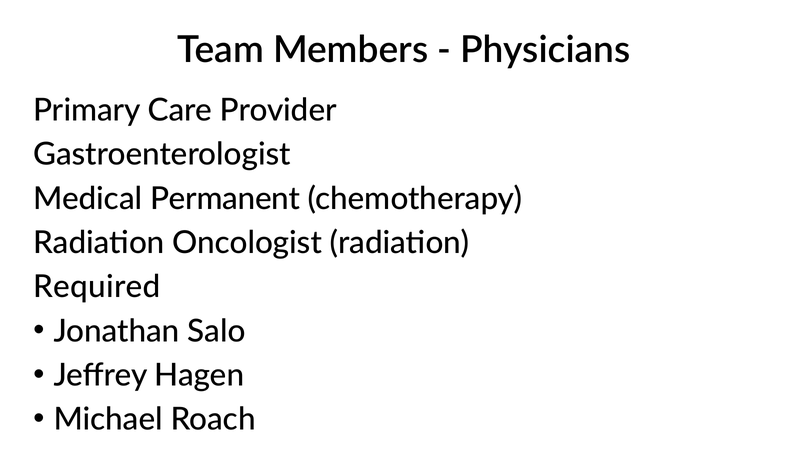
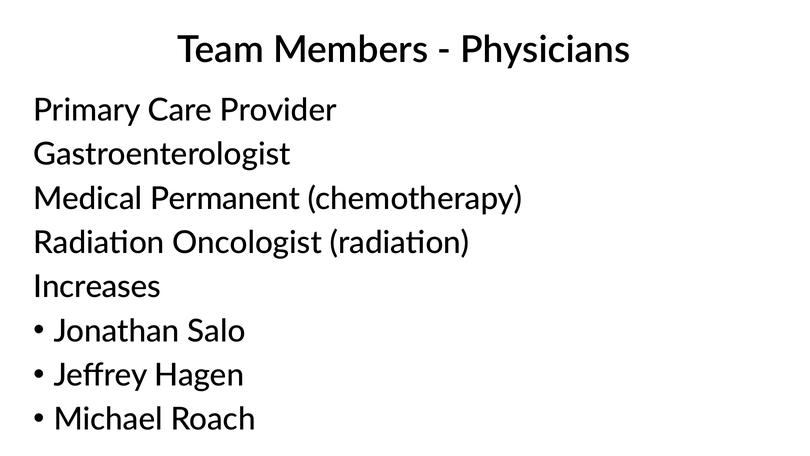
Required: Required -> Increases (97, 287)
